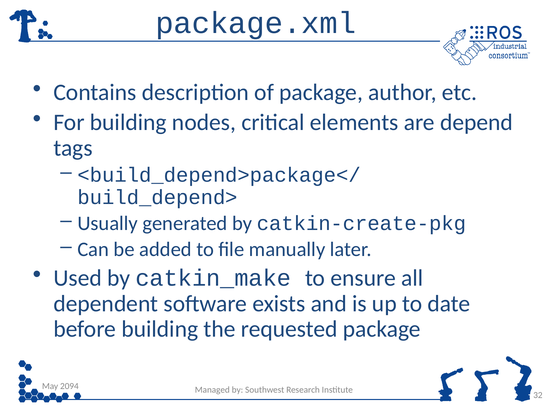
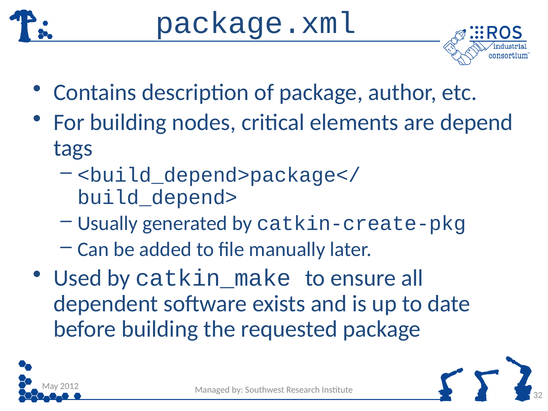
2094: 2094 -> 2012 (69, 386)
